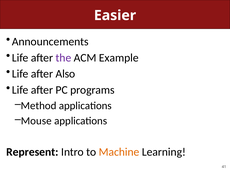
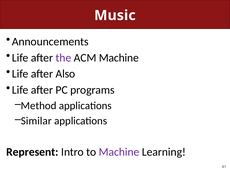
Easier: Easier -> Music (115, 15)
ACM Example: Example -> Machine (119, 58)
Mouse: Mouse -> Similar (36, 120)
Machine colour: orange -> purple (119, 151)
